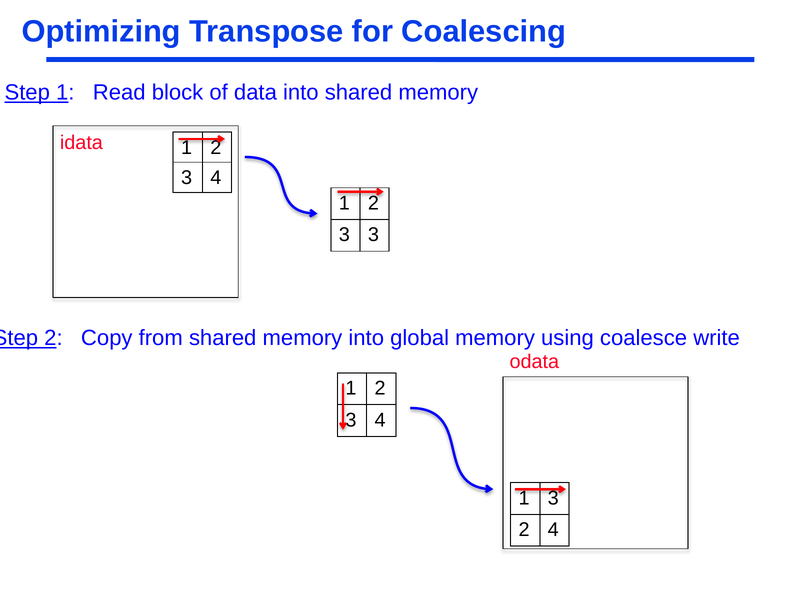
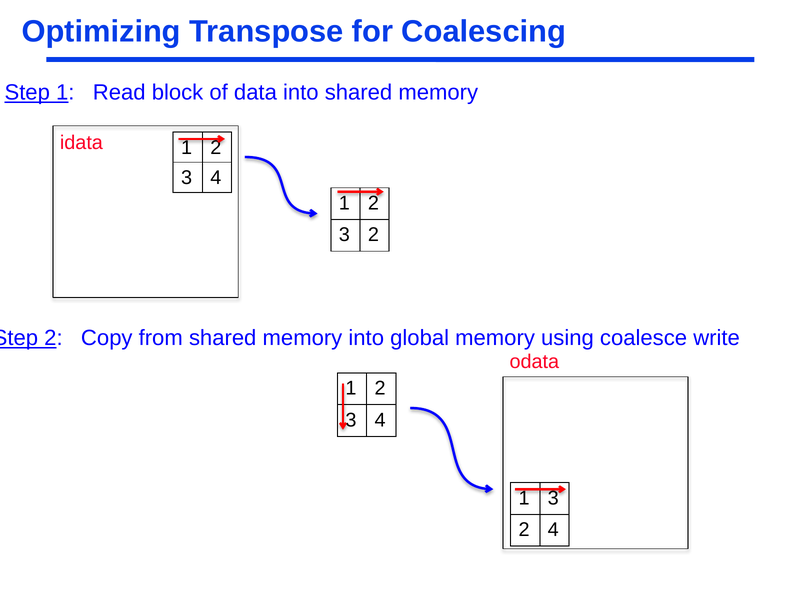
3: 3 -> 2 (373, 235)
